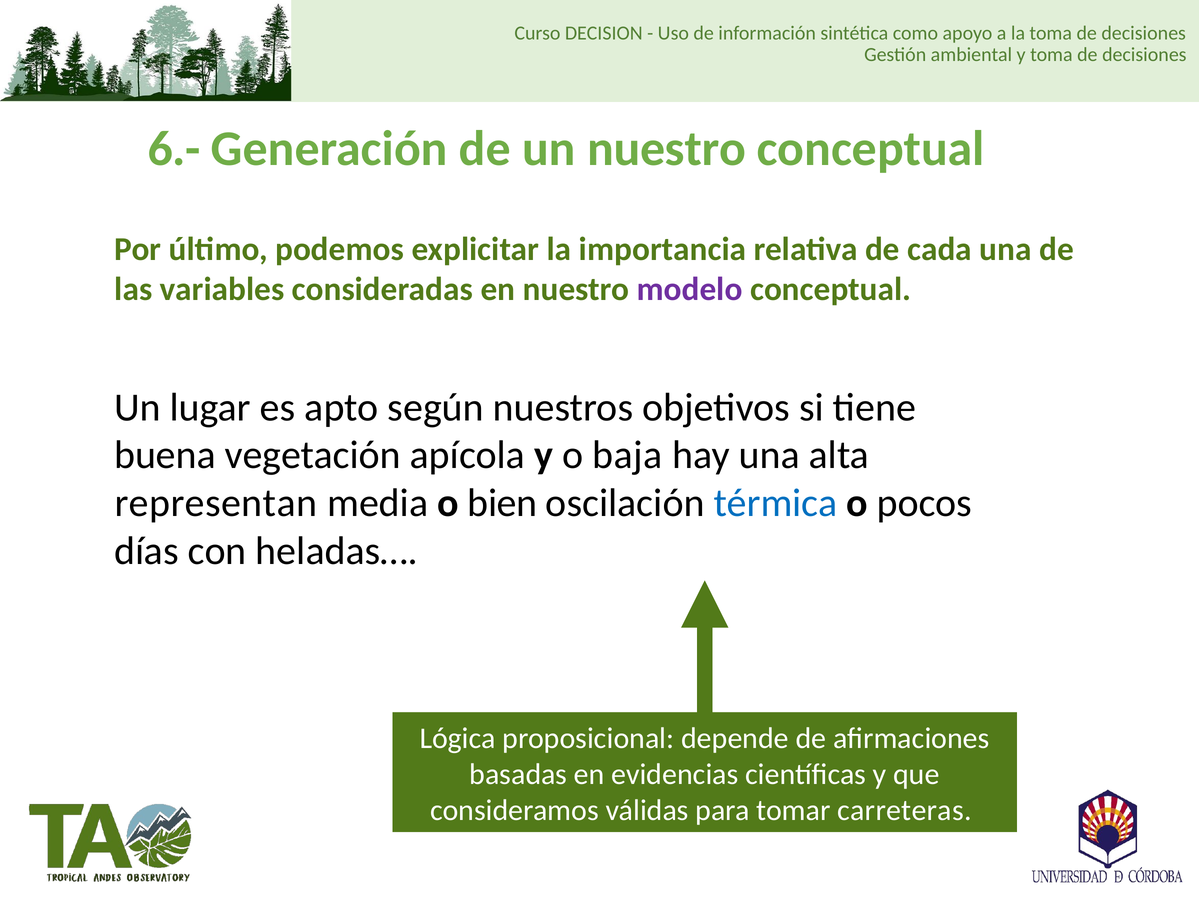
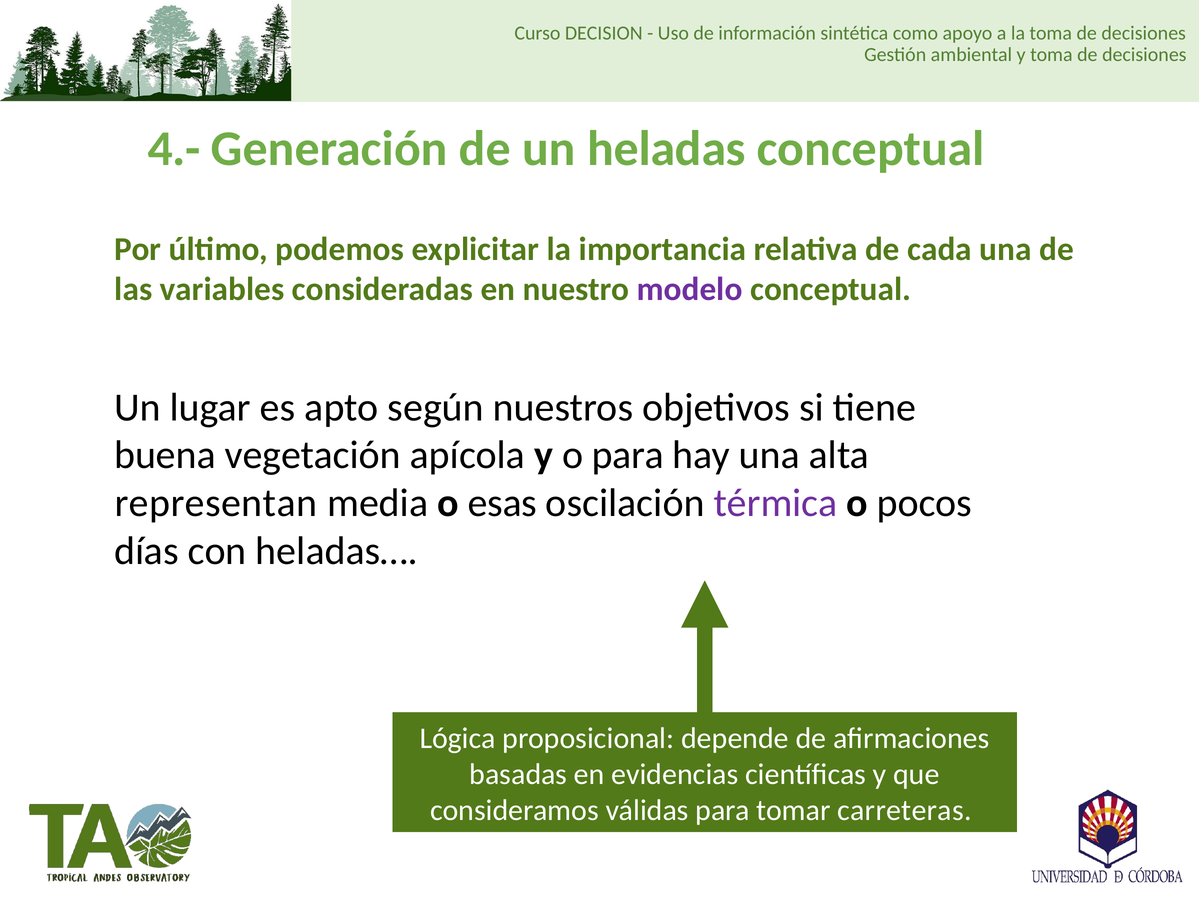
6.-: 6.- -> 4.- (174, 149)
un nuestro: nuestro -> heladas (666, 149)
o baja: baja -> para (628, 455)
bien: bien -> esas (502, 503)
térmica colour: blue -> purple (775, 503)
